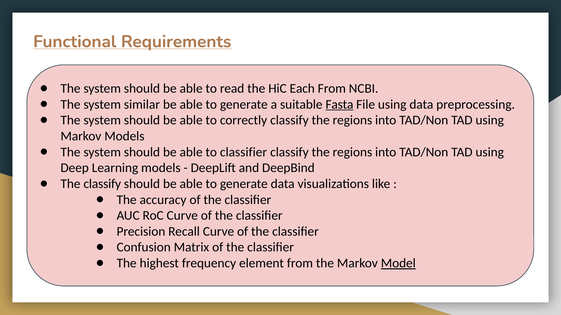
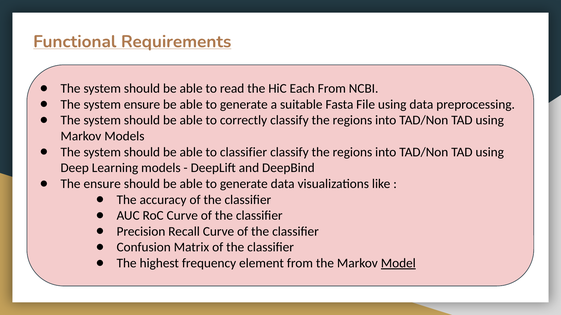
system similar: similar -> ensure (142, 105)
Fasta underline: present -> none (339, 105)
The classify: classify -> ensure (102, 184)
